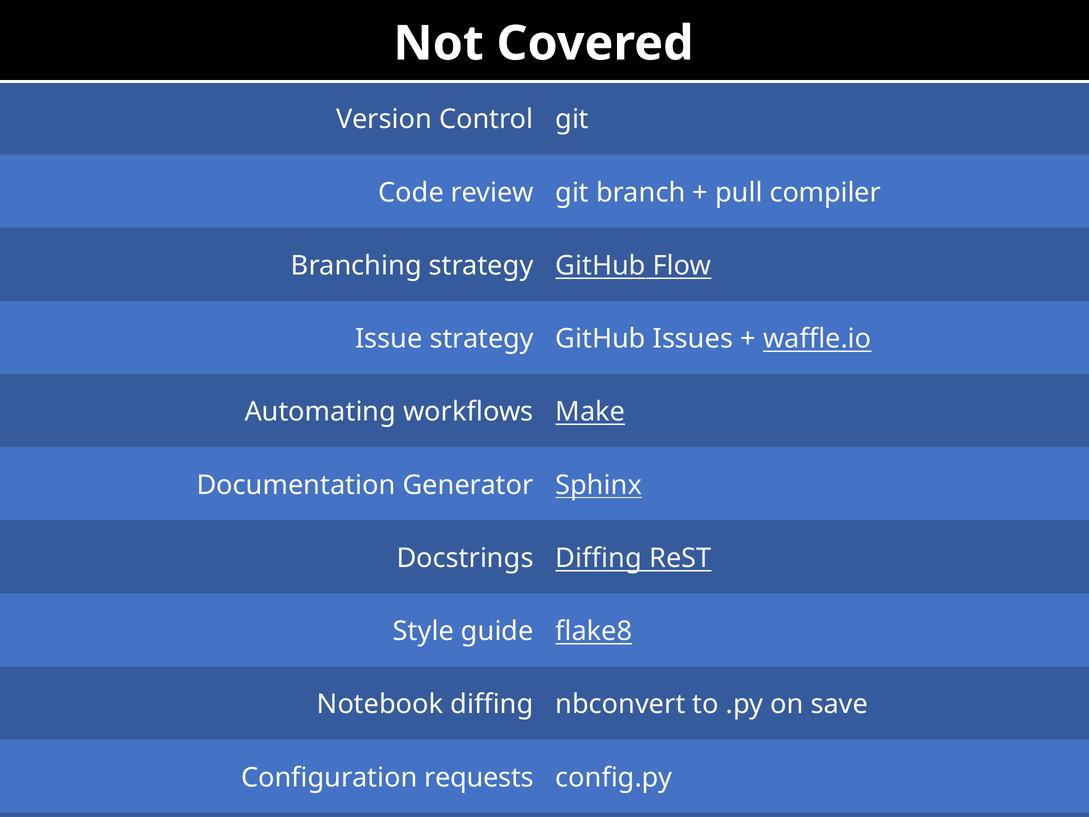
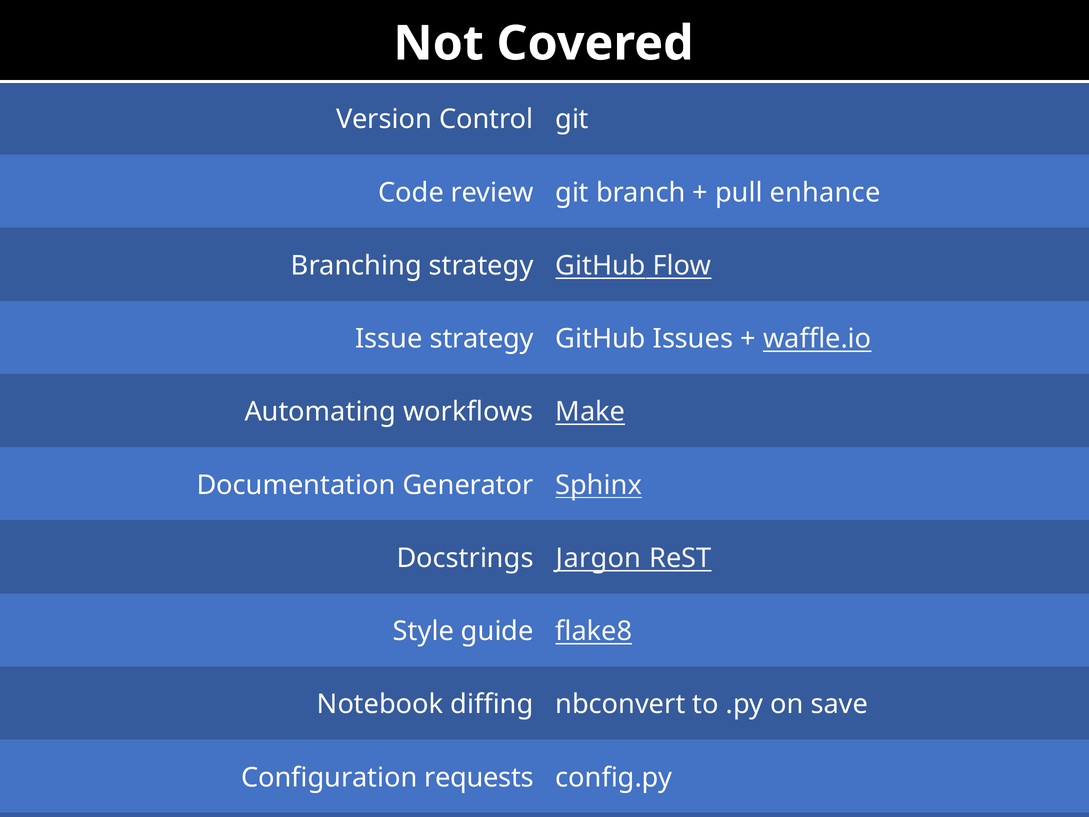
compiler: compiler -> enhance (825, 193)
Docstrings Diffing: Diffing -> Jargon (599, 558)
